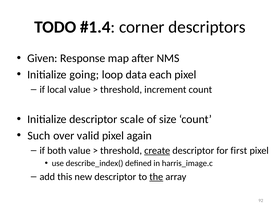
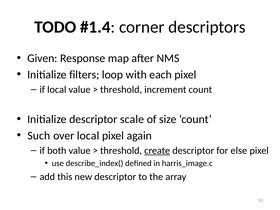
going: going -> filters (84, 75)
data: data -> with (136, 75)
over valid: valid -> local (88, 136)
first: first -> else (239, 151)
the underline: present -> none (156, 177)
